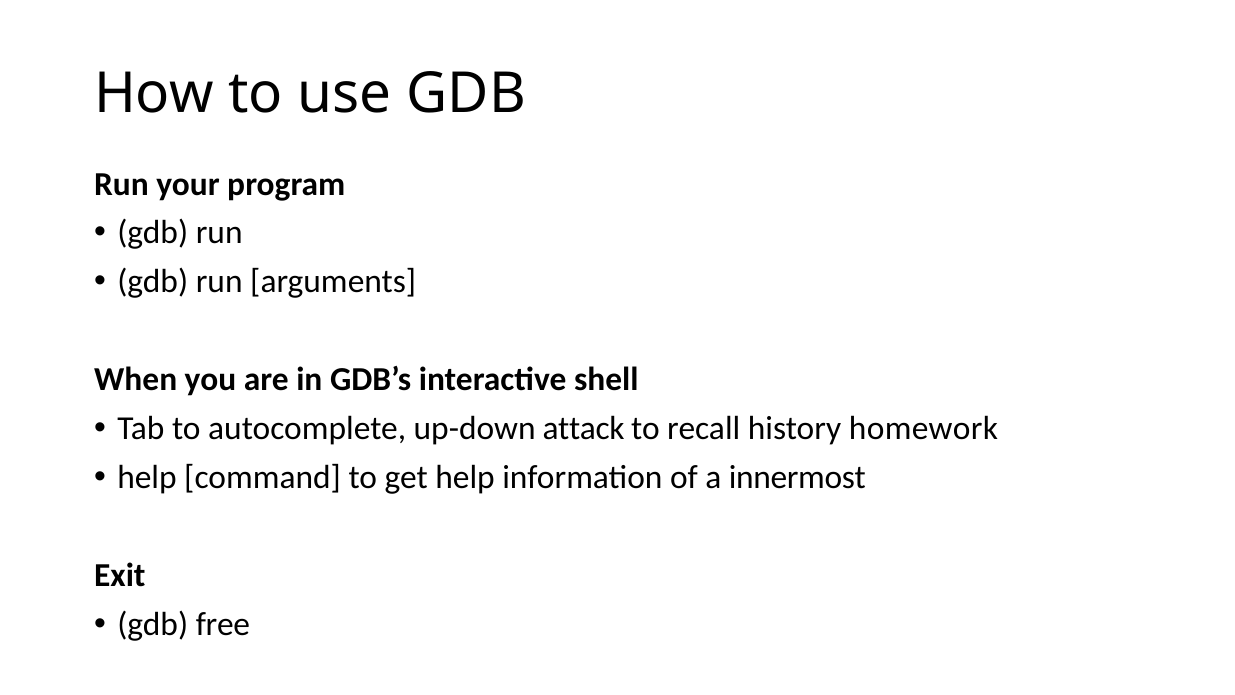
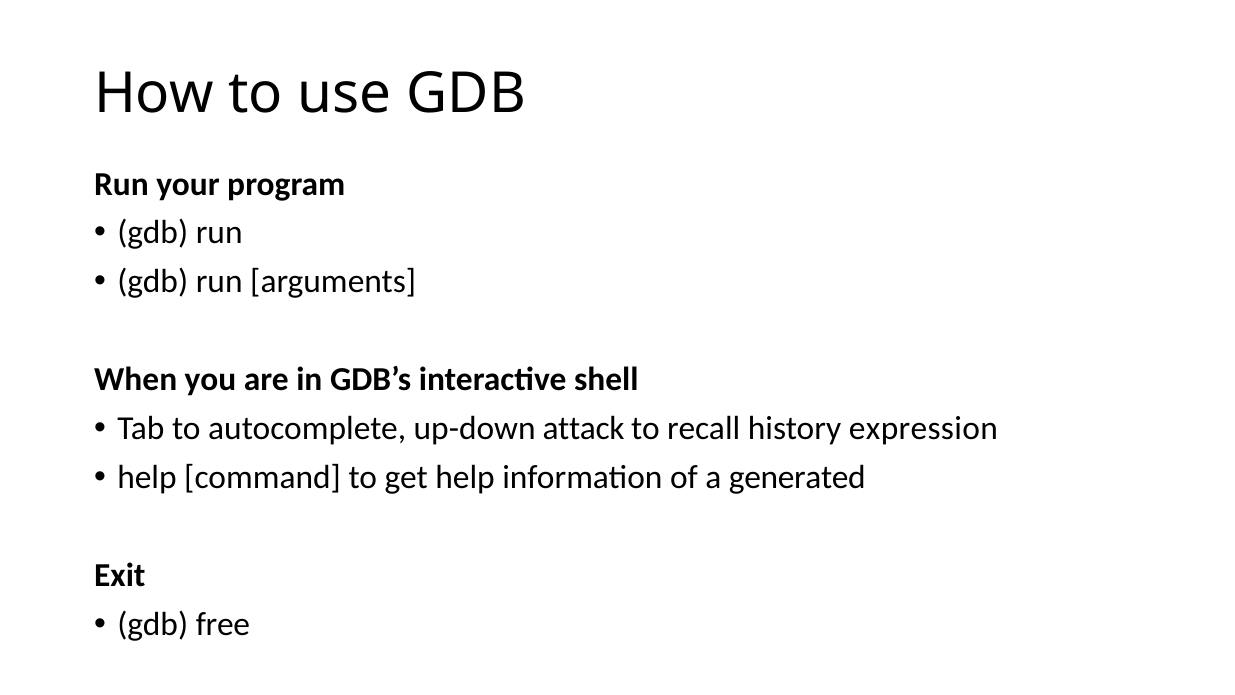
homework: homework -> expression (923, 429)
innermost: innermost -> generated (797, 478)
